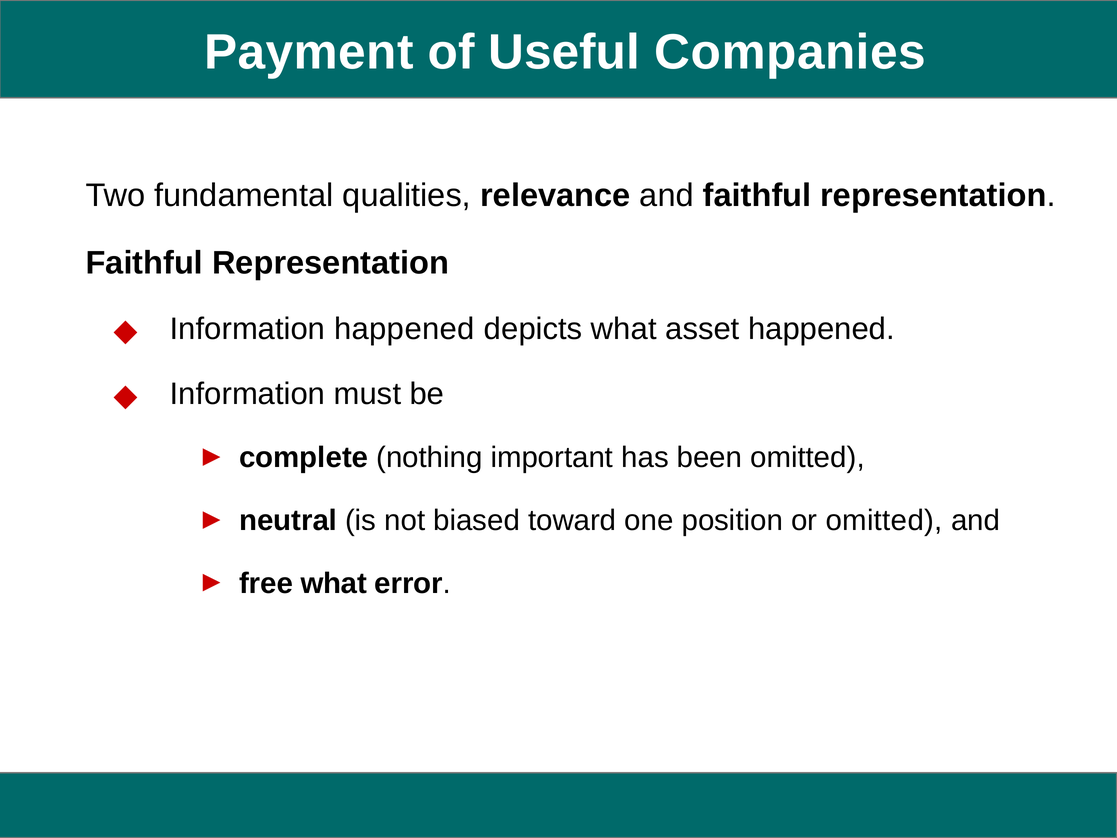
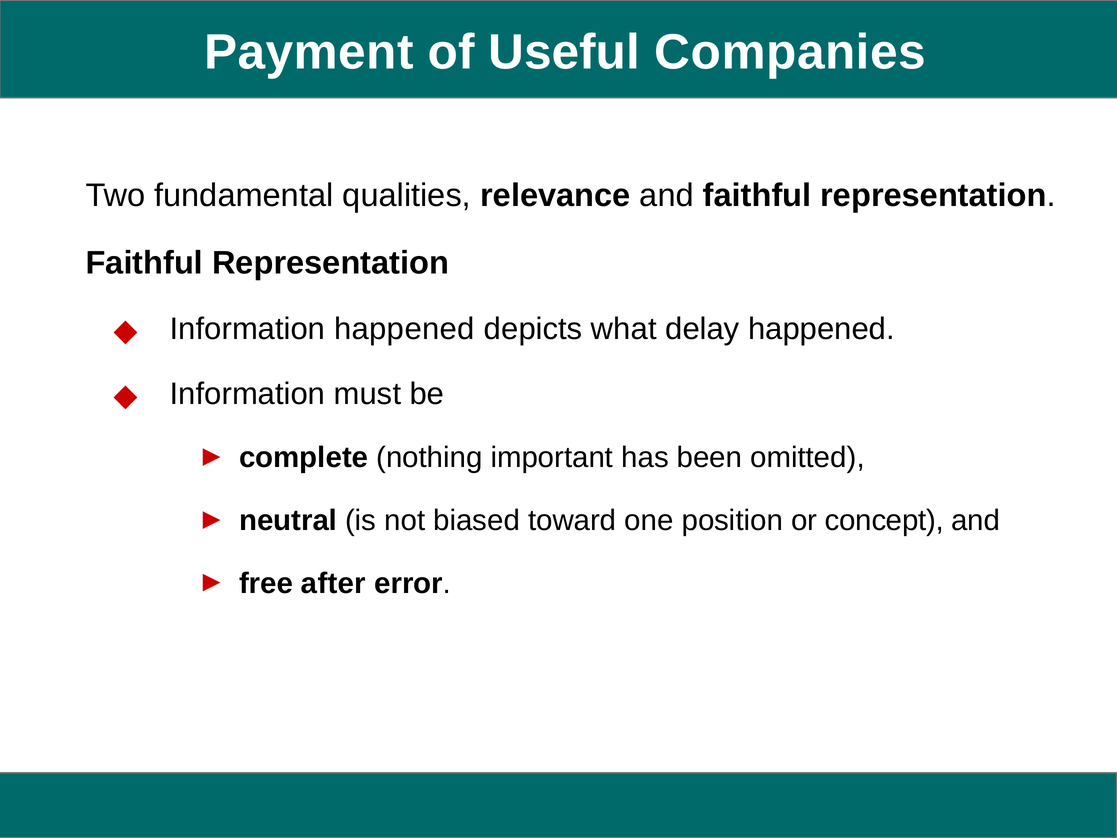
asset: asset -> delay (702, 329)
or omitted: omitted -> concept (884, 520)
free what: what -> after (333, 583)
